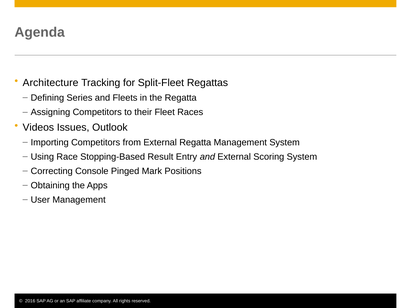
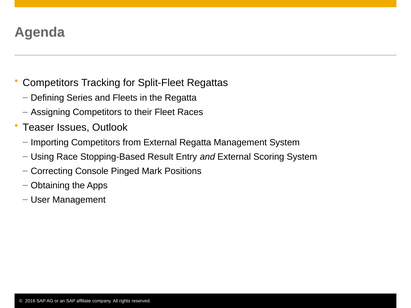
Architecture: Architecture -> Competitors (51, 83)
Videos: Videos -> Teaser (38, 127)
